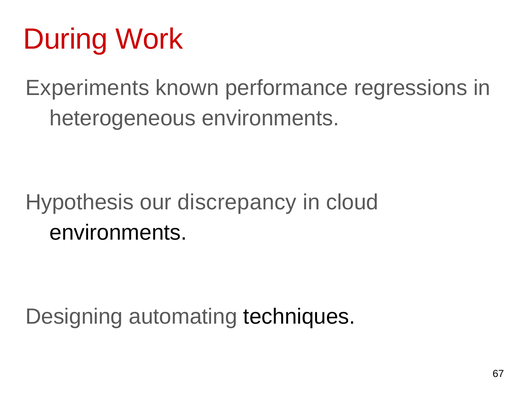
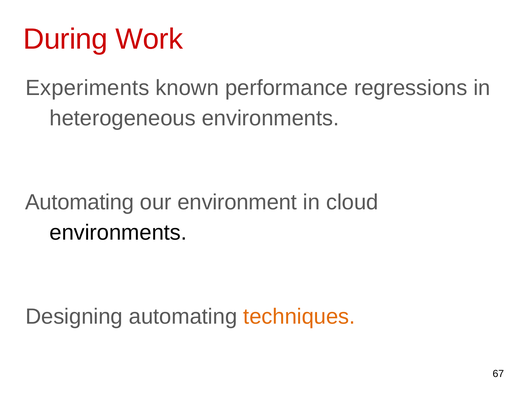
Hypothesis: Hypothesis -> Automating (80, 202)
discrepancy: discrepancy -> environment (237, 202)
techniques colour: black -> orange (299, 316)
